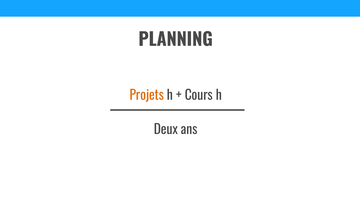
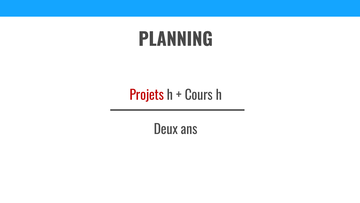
Projets colour: orange -> red (147, 95)
